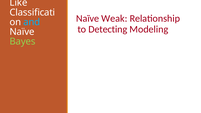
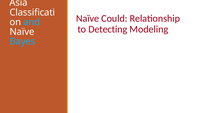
Like: Like -> Asia (19, 3)
Weak: Weak -> Could (114, 18)
Bayes colour: light green -> light blue (22, 41)
